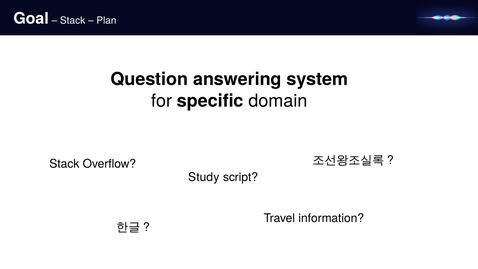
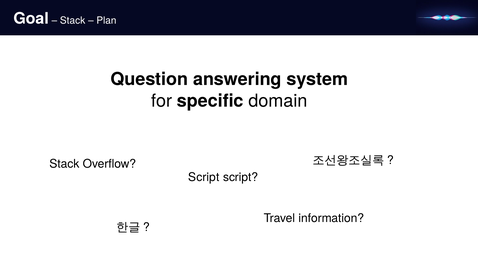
Study: Study -> Script (204, 177)
